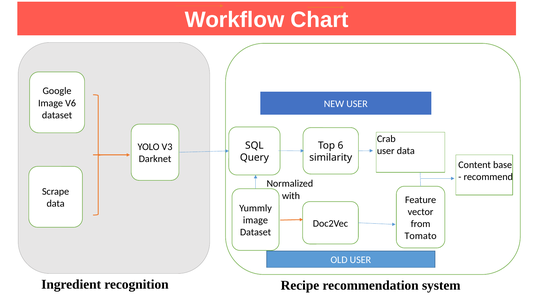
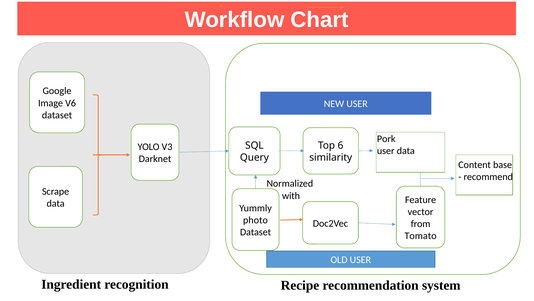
Crab: Crab -> Pork (386, 138)
image: image -> photo (255, 220)
